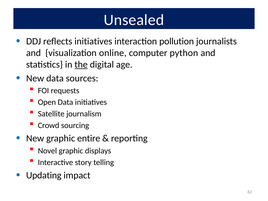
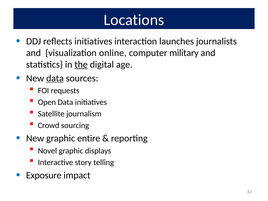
Unsealed: Unsealed -> Locations (134, 20)
pollution: pollution -> launches (177, 41)
python: python -> military (184, 53)
data underline: none -> present (55, 78)
Updating: Updating -> Exposure (44, 175)
